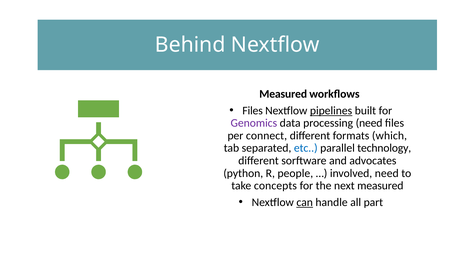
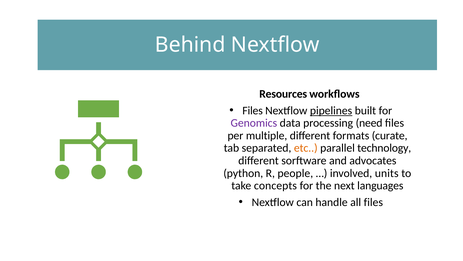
Measured: Measured -> Resources (283, 94)
connect: connect -> multiple (267, 135)
which: which -> curate (390, 135)
etc colour: blue -> orange (306, 148)
involved need: need -> units (387, 173)
next measured: measured -> languages (380, 185)
can underline: present -> none (305, 202)
all part: part -> files (373, 202)
